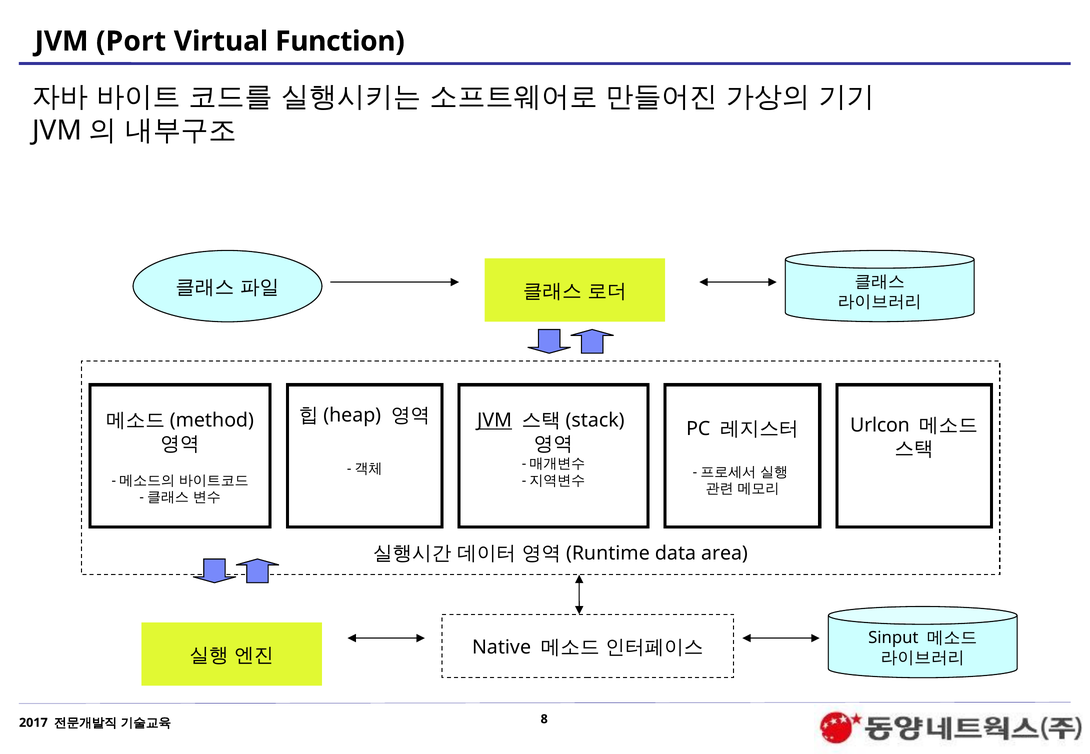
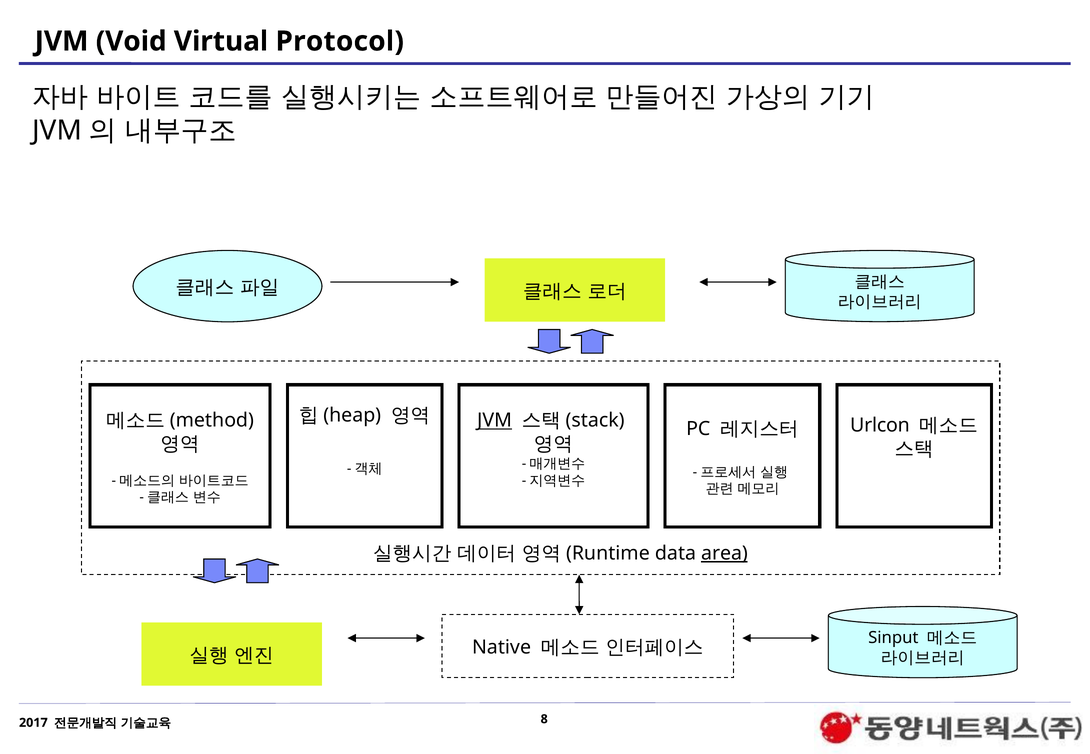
Port: Port -> Void (131, 41)
Function: Function -> Protocol (340, 41)
area underline: none -> present (724, 554)
